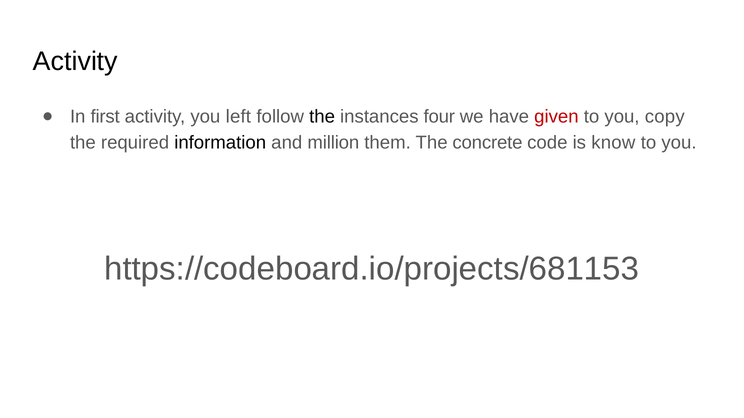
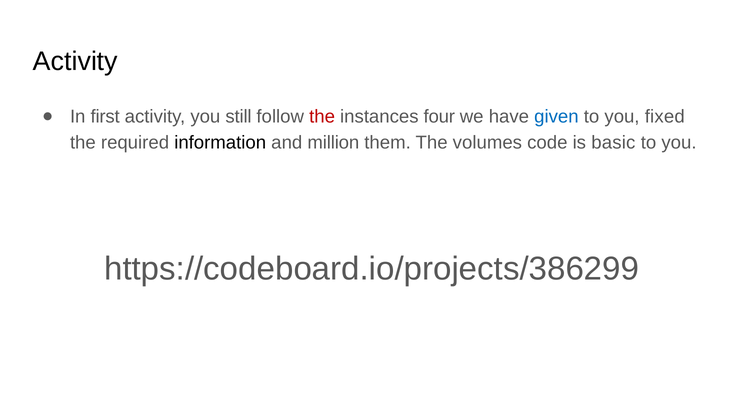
left: left -> still (239, 117)
the colour: black -> red (322, 117)
given colour: red -> blue (556, 117)
copy: copy -> fixed (665, 117)
concrete: concrete -> volumes (487, 143)
know: know -> basic (613, 143)
https://codeboard.io/projects/681153: https://codeboard.io/projects/681153 -> https://codeboard.io/projects/386299 (372, 269)
